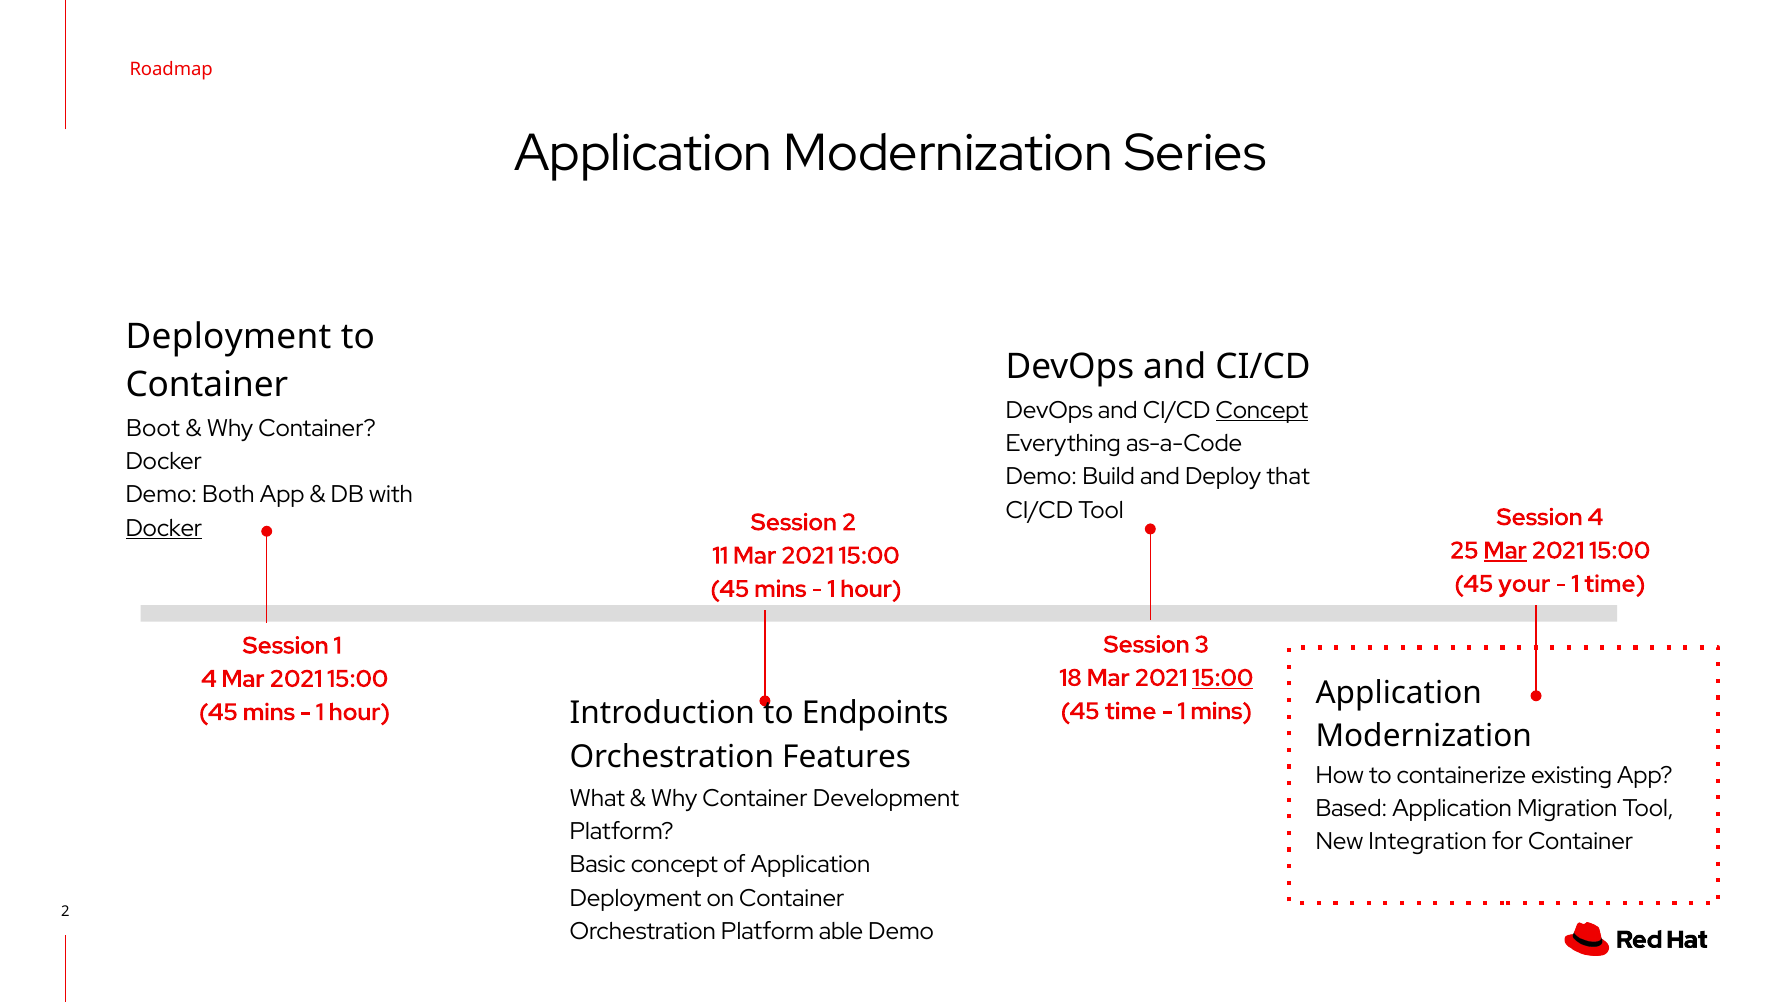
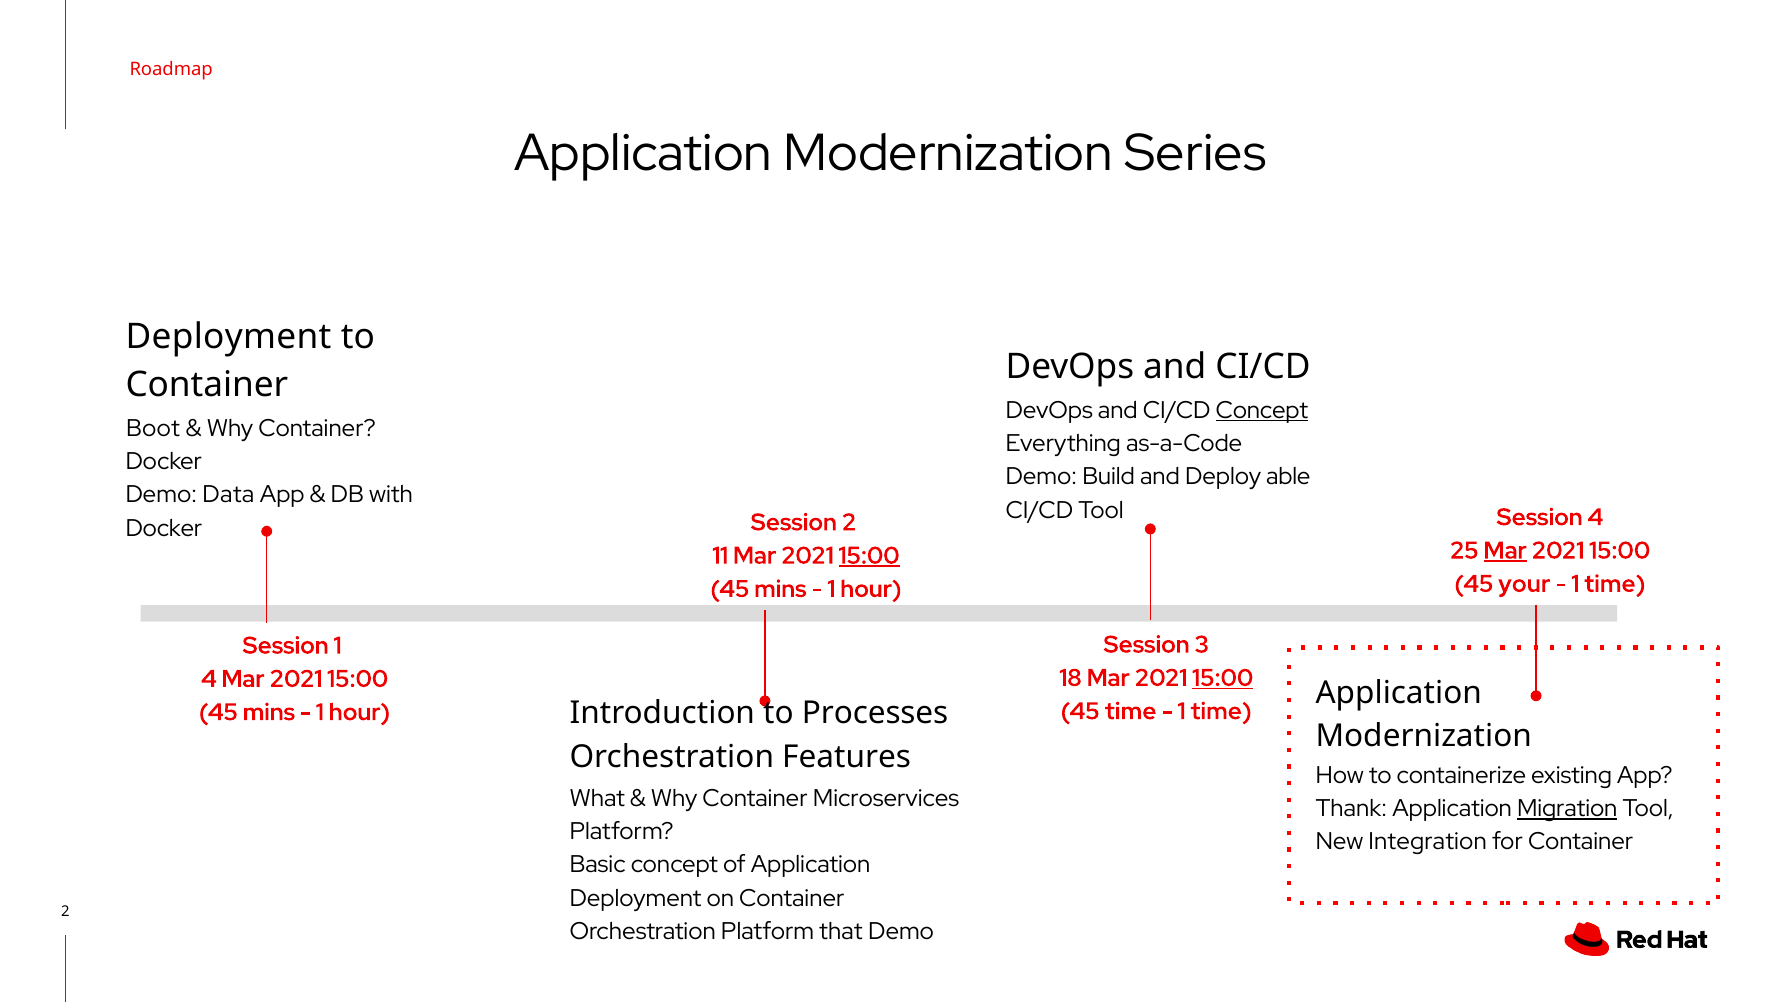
that: that -> able (1288, 477)
Both: Both -> Data (228, 495)
Docker underline: present -> none (164, 528)
15:00 underline: none -> present (869, 556)
mins: mins -> time (1221, 711)
Endpoints: Endpoints -> Processes (875, 713)
Development: Development -> Microservices (886, 798)
Based: Based -> Thank (1351, 808)
Migration underline: none -> present (1567, 808)
able: able -> that (841, 931)
